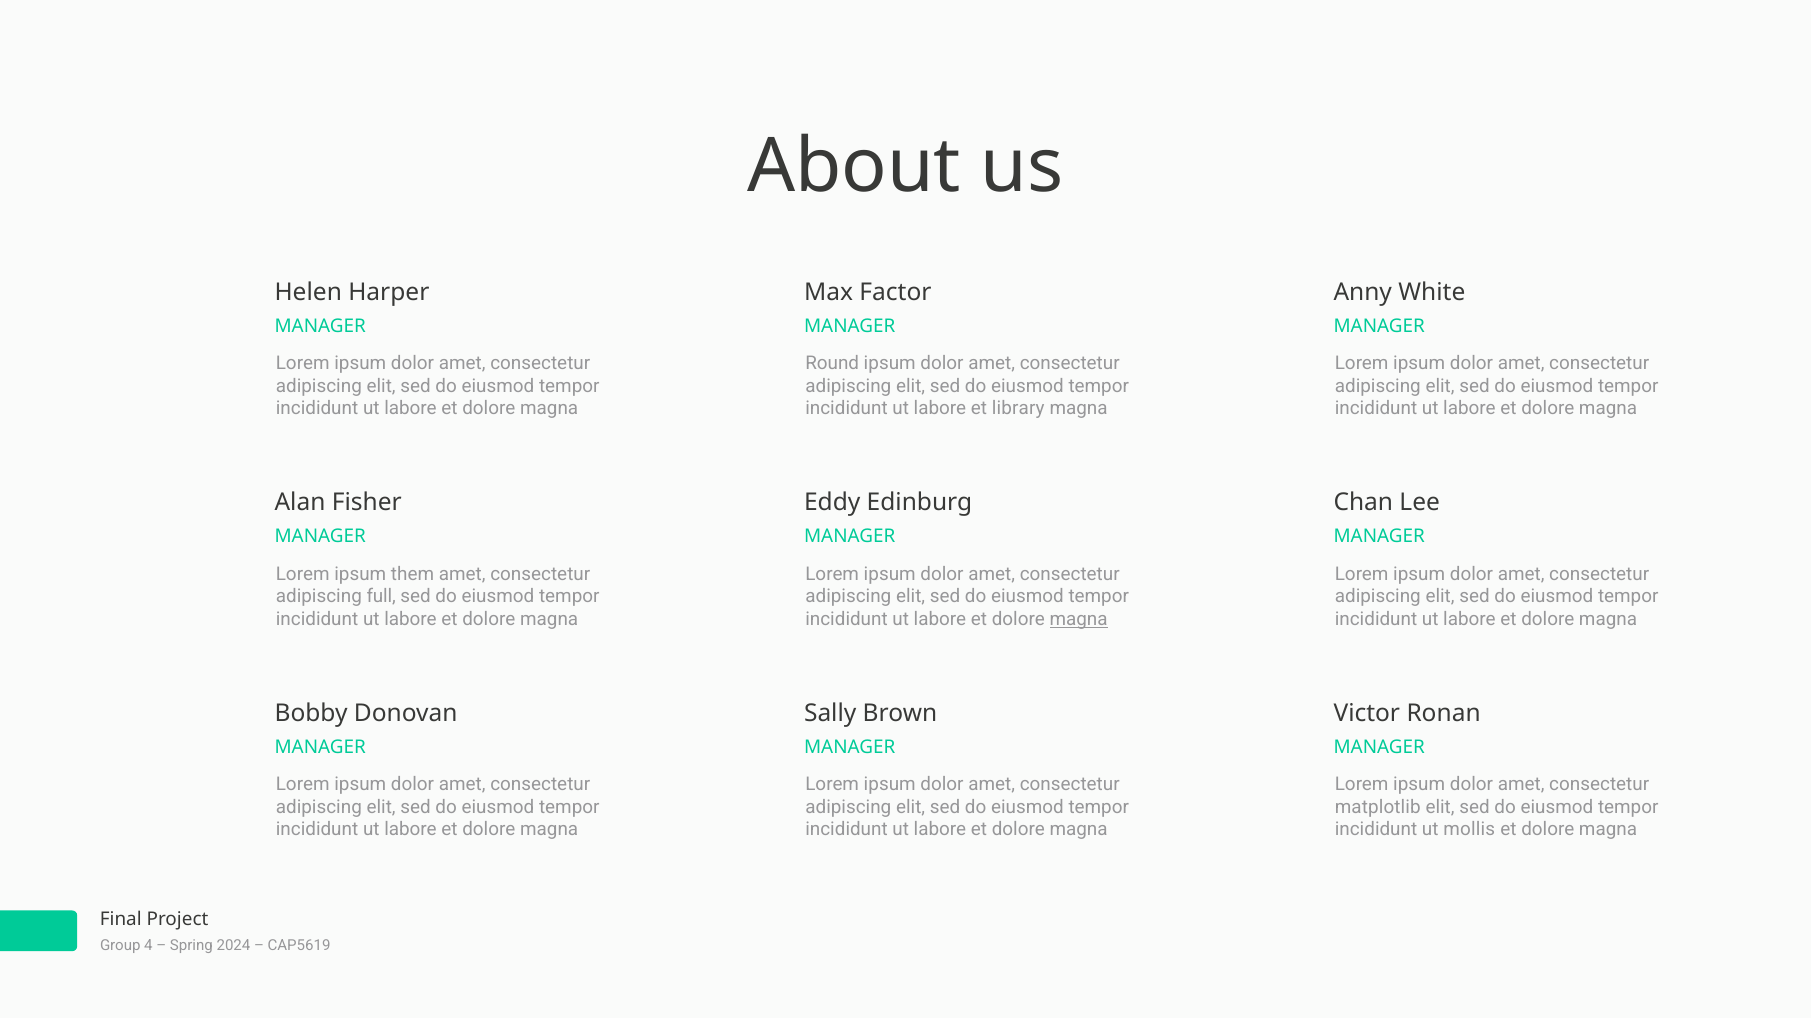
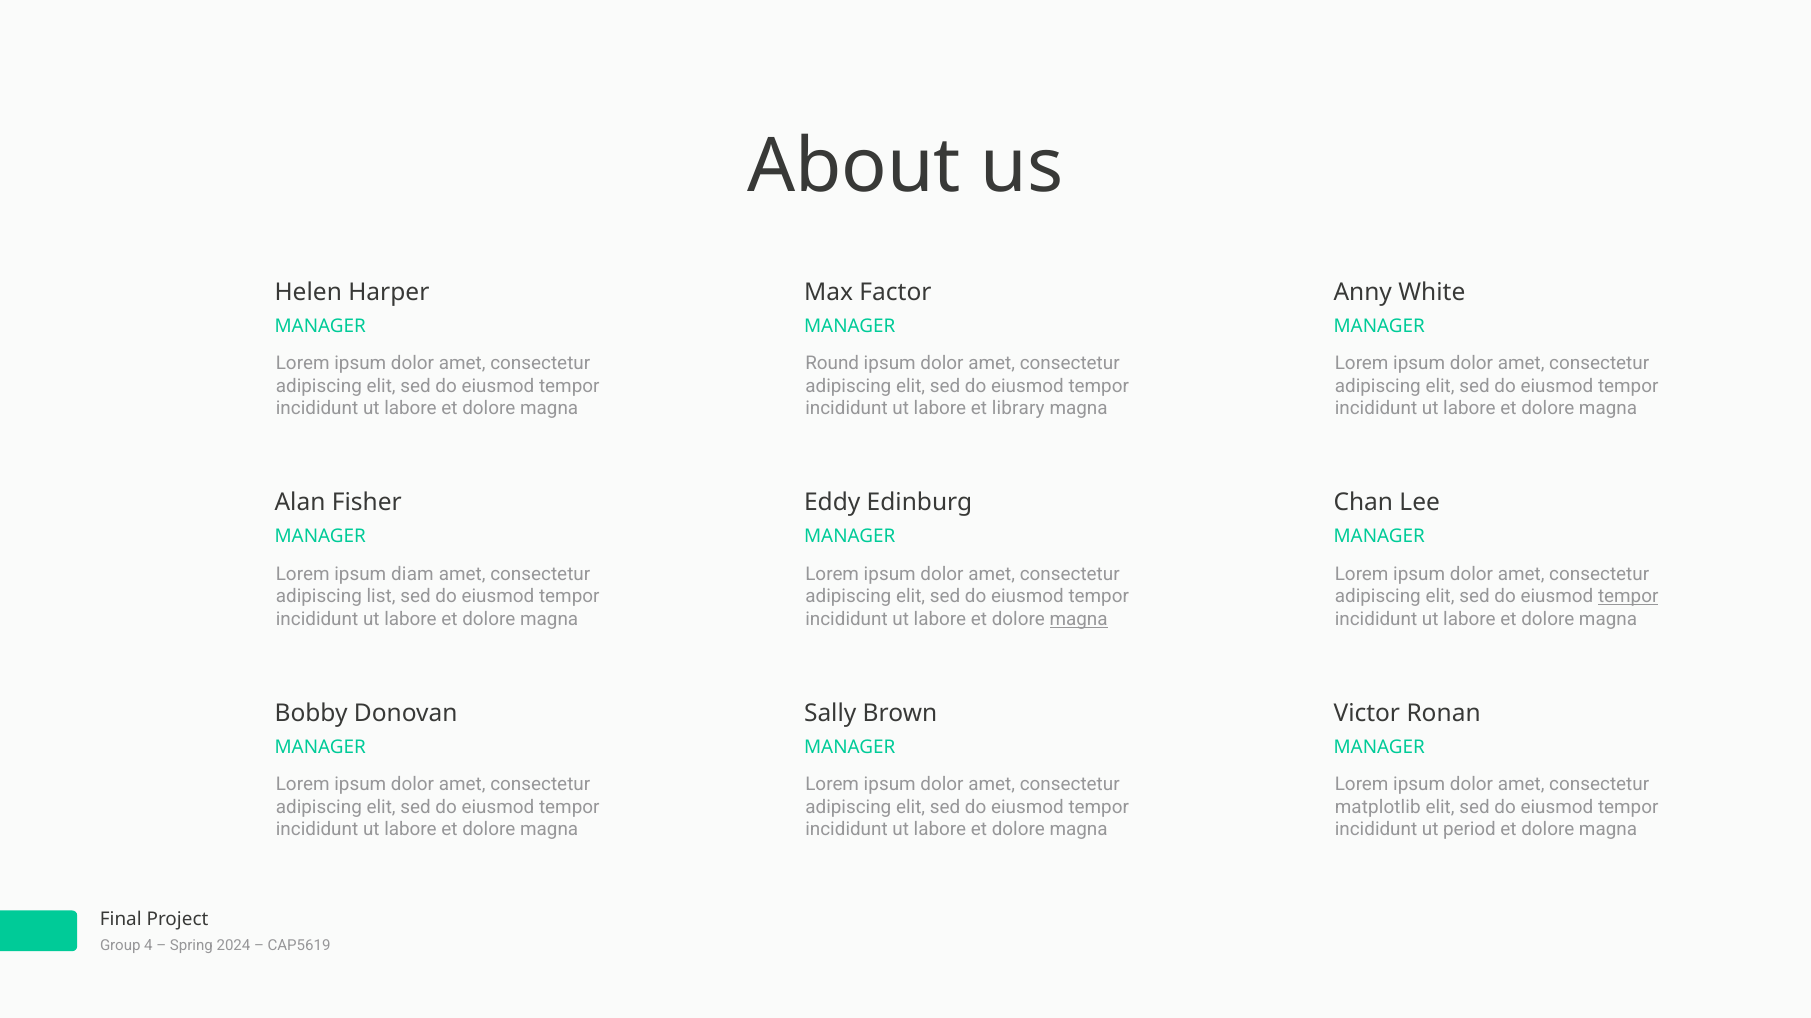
them: them -> diam (412, 574)
full: full -> list (381, 597)
tempor underline: none -> present (1628, 597)
mollis: mollis -> period (1469, 830)
